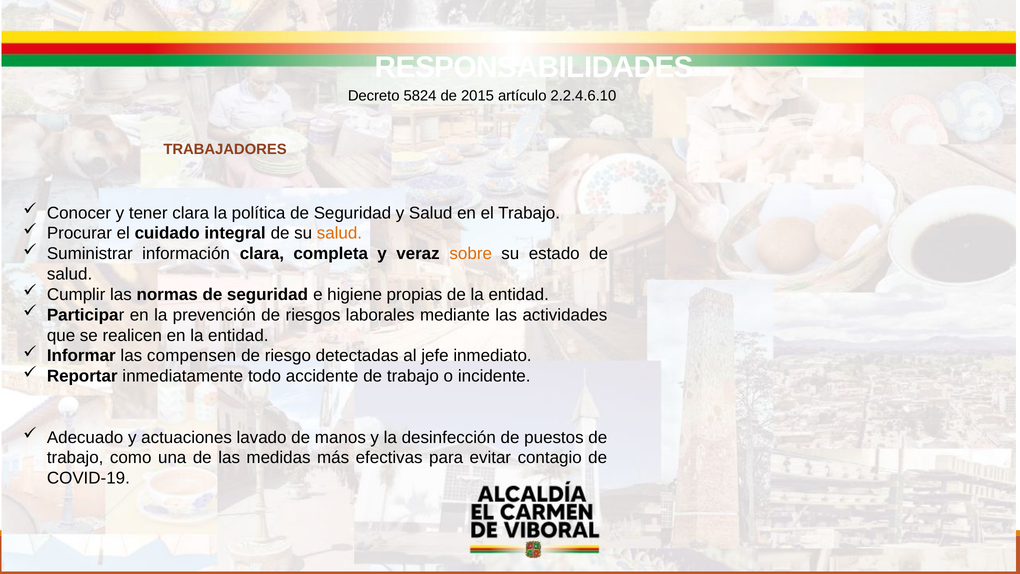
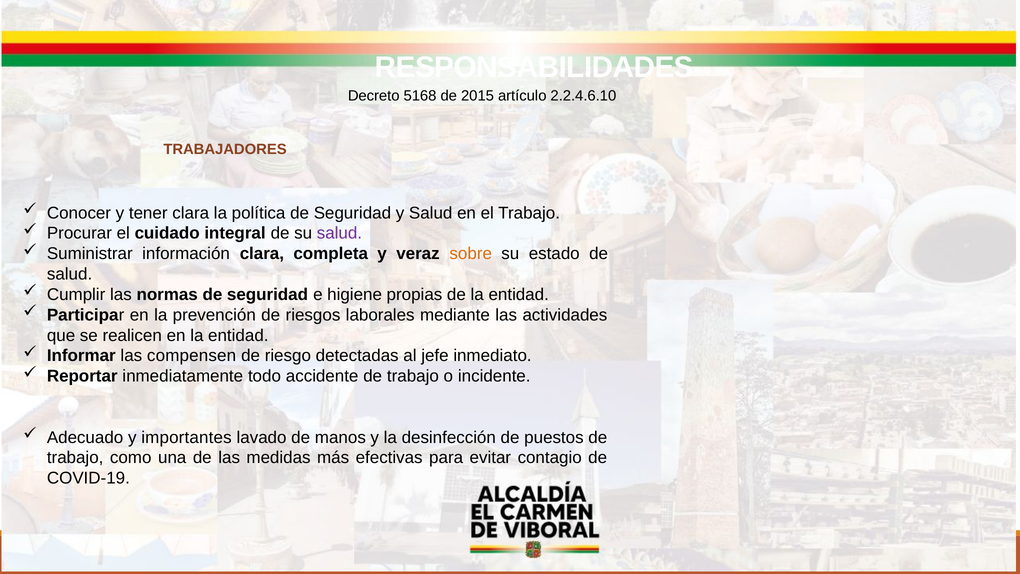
5824: 5824 -> 5168 (420, 96)
salud colour: orange -> purple (339, 233)
actuaciones: actuaciones -> importantes (186, 437)
